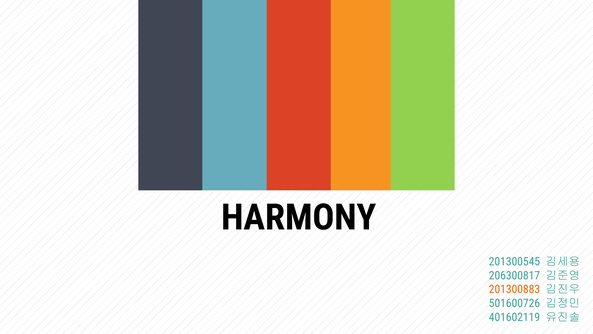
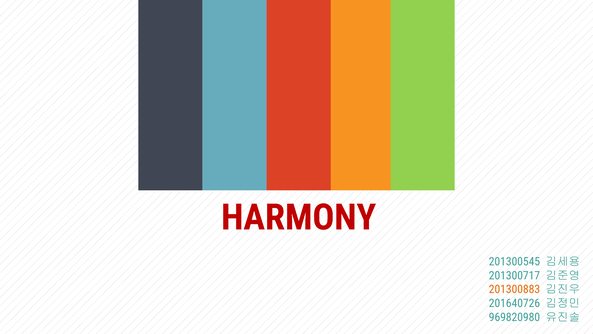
HARMONY colour: black -> red (299, 217)
206300817: 206300817 -> 201300717 (514, 275)
501600726: 501600726 -> 201640726 (514, 303)
401602119: 401602119 -> 969820980 (514, 317)
